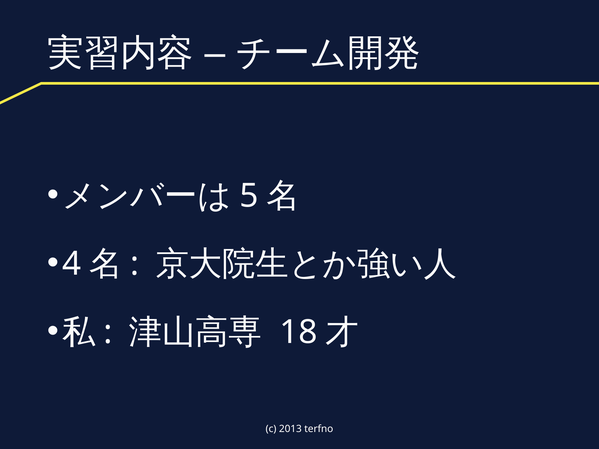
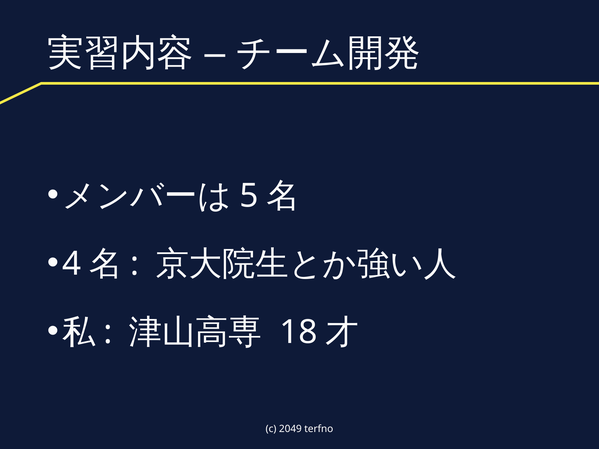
2013: 2013 -> 2049 (290, 429)
